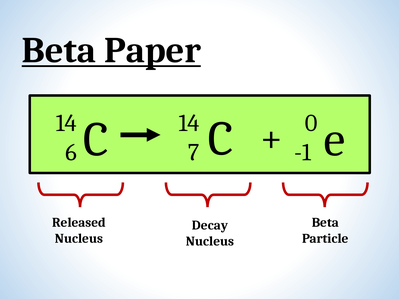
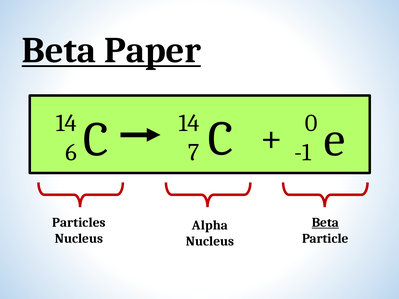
Released: Released -> Particles (79, 223)
Beta underline: none -> present (325, 223)
Decay: Decay -> Alpha (210, 226)
